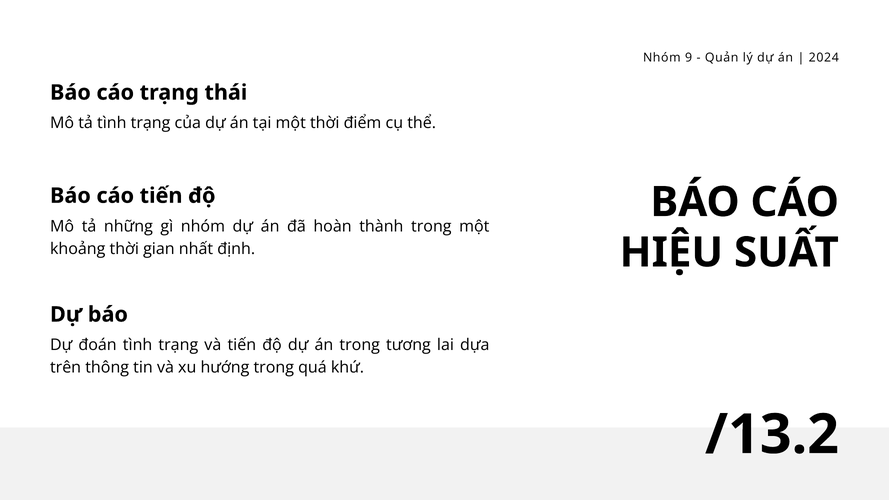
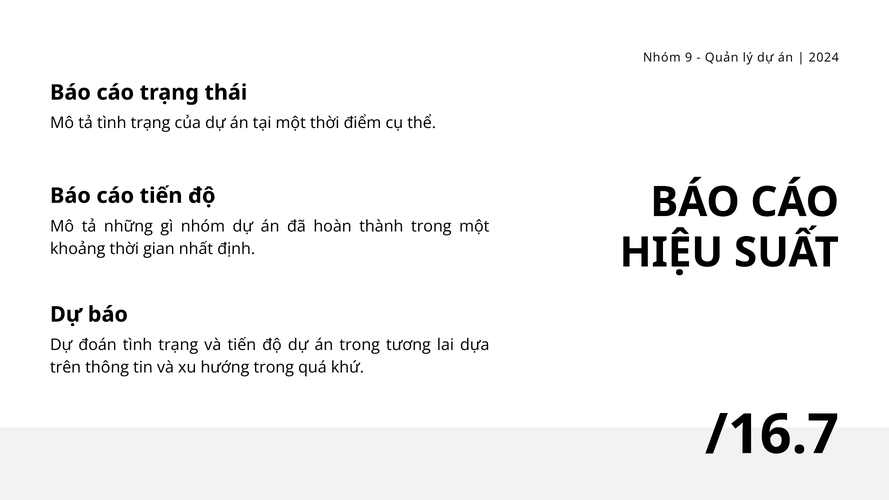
/13.2: /13.2 -> /16.7 (772, 435)
